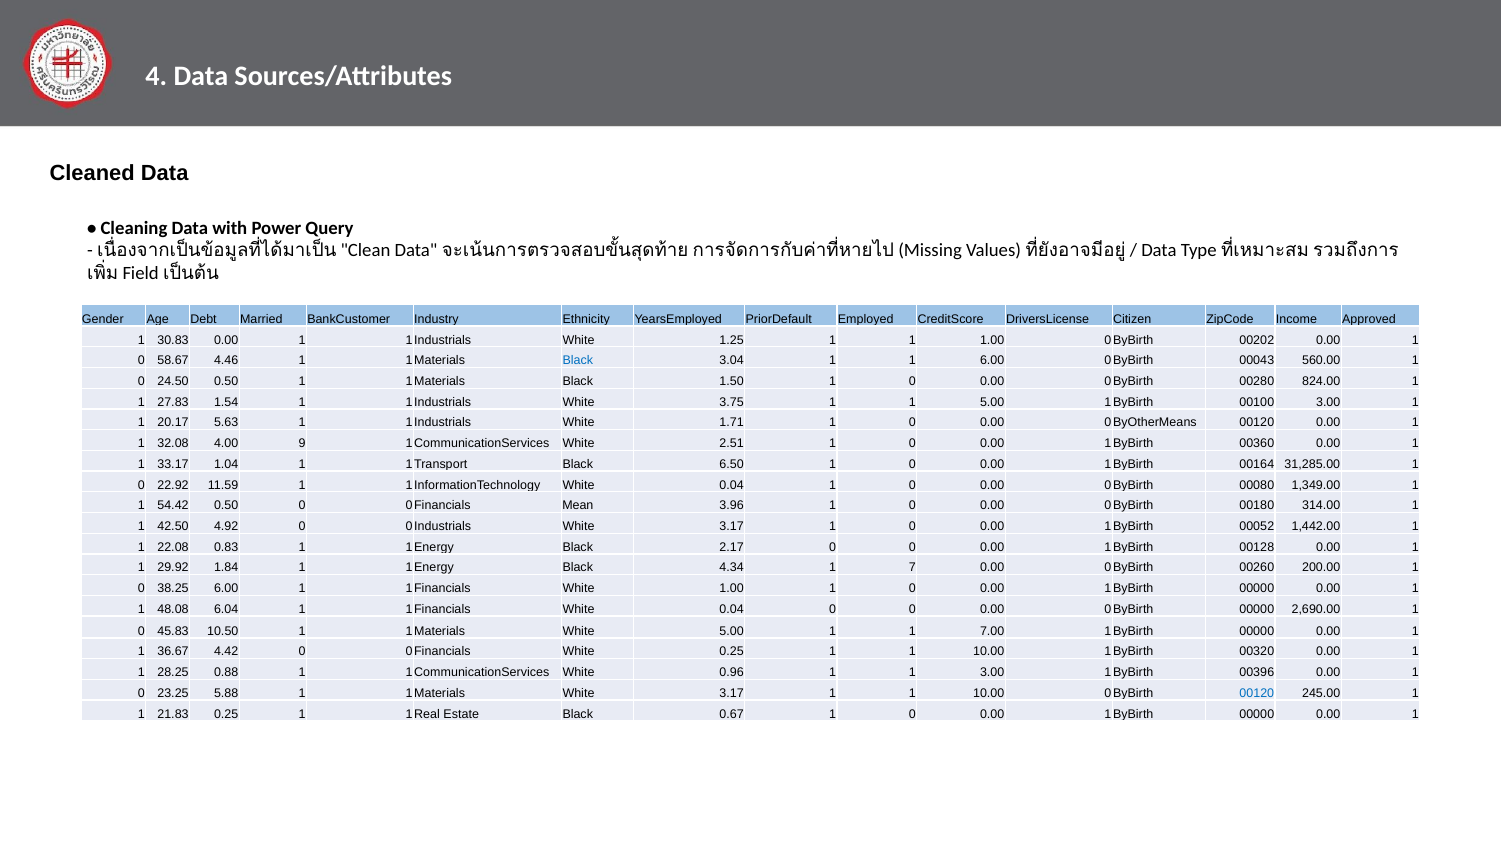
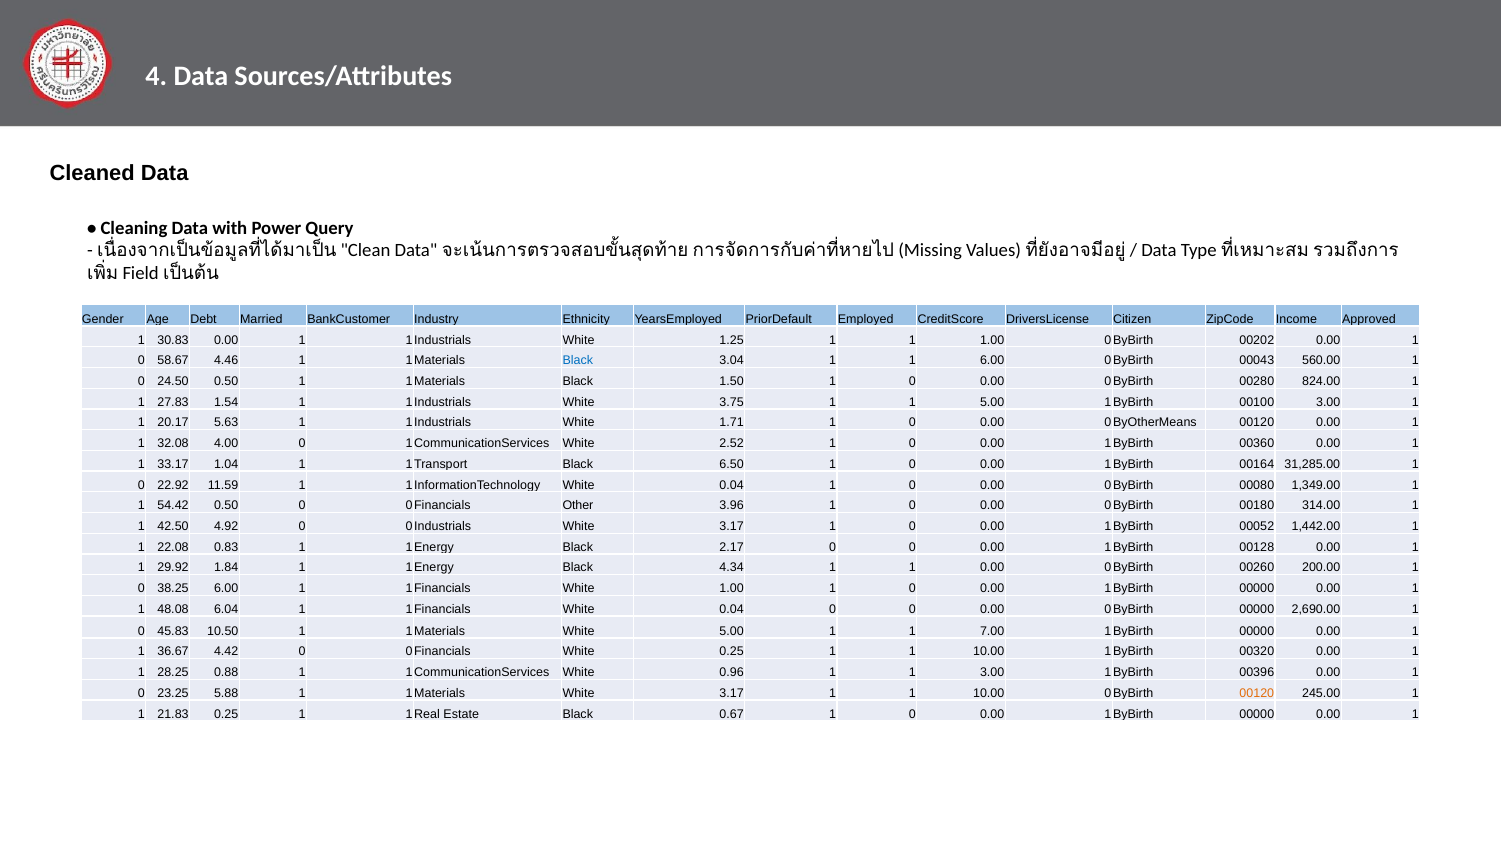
4.00 9: 9 -> 0 (302, 443)
2.51: 2.51 -> 2.52 (732, 443)
Mean: Mean -> Other (578, 505)
4.34 1 7: 7 -> 1 (912, 567)
00120 colour: blue -> orange (1257, 693)
